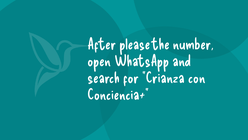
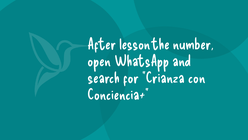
please: please -> lesson (135, 44)
